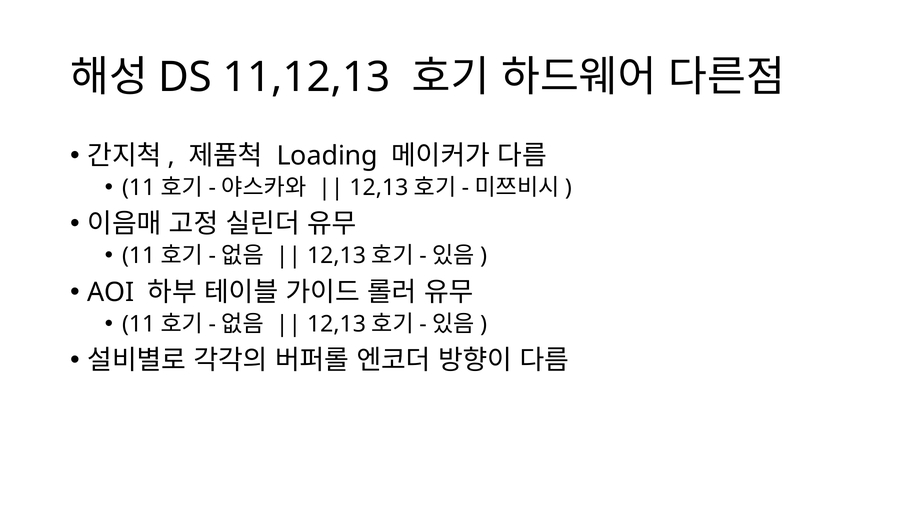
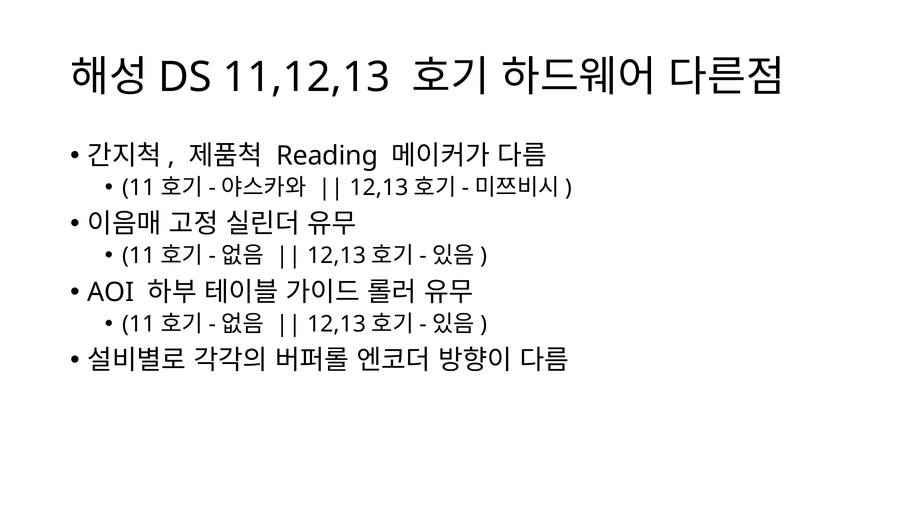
Loading: Loading -> Reading (327, 156)
